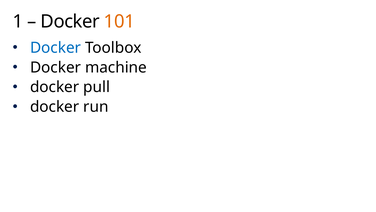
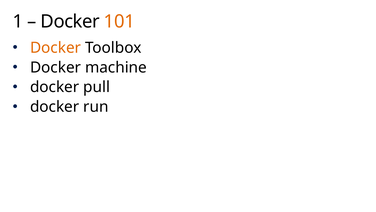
Docker colour: blue -> orange (56, 48)
